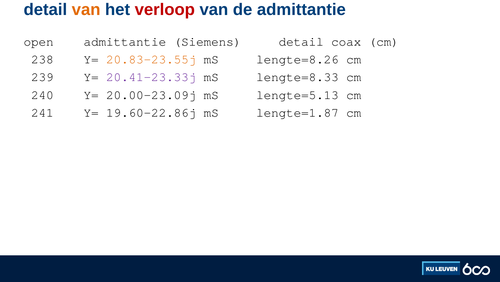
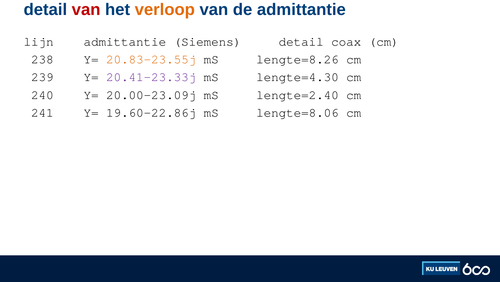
van colour: orange -> red (86, 10)
verloop colour: red -> orange (165, 10)
open: open -> lijn (39, 42)
lengte=8.33: lengte=8.33 -> lengte=4.30 (297, 77)
lengte=5.13: lengte=5.13 -> lengte=2.40 (297, 95)
lengte=1.87: lengte=1.87 -> lengte=8.06 (297, 112)
